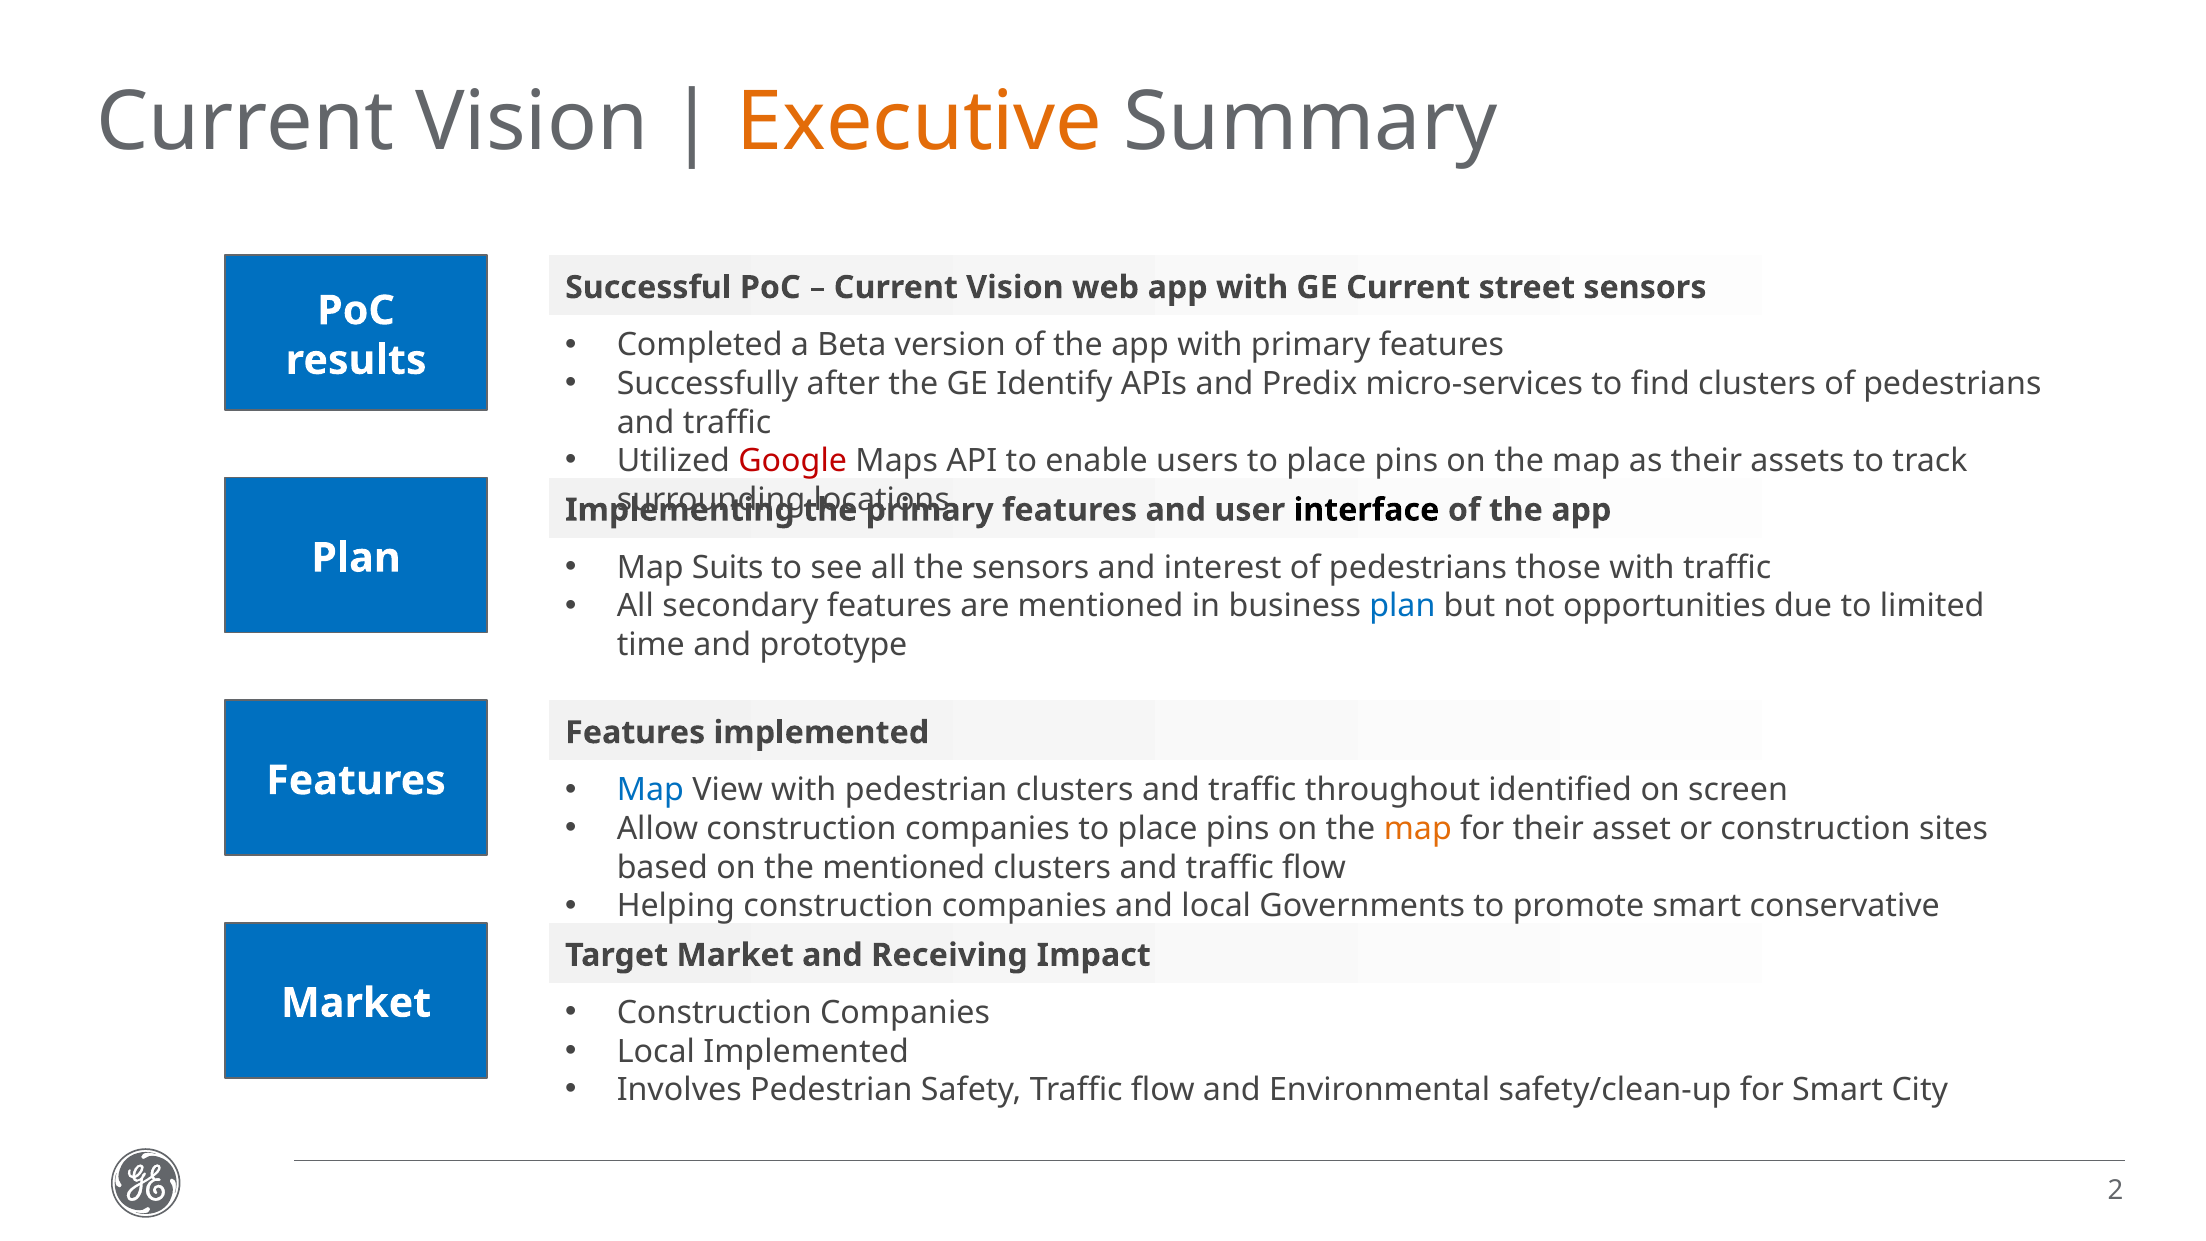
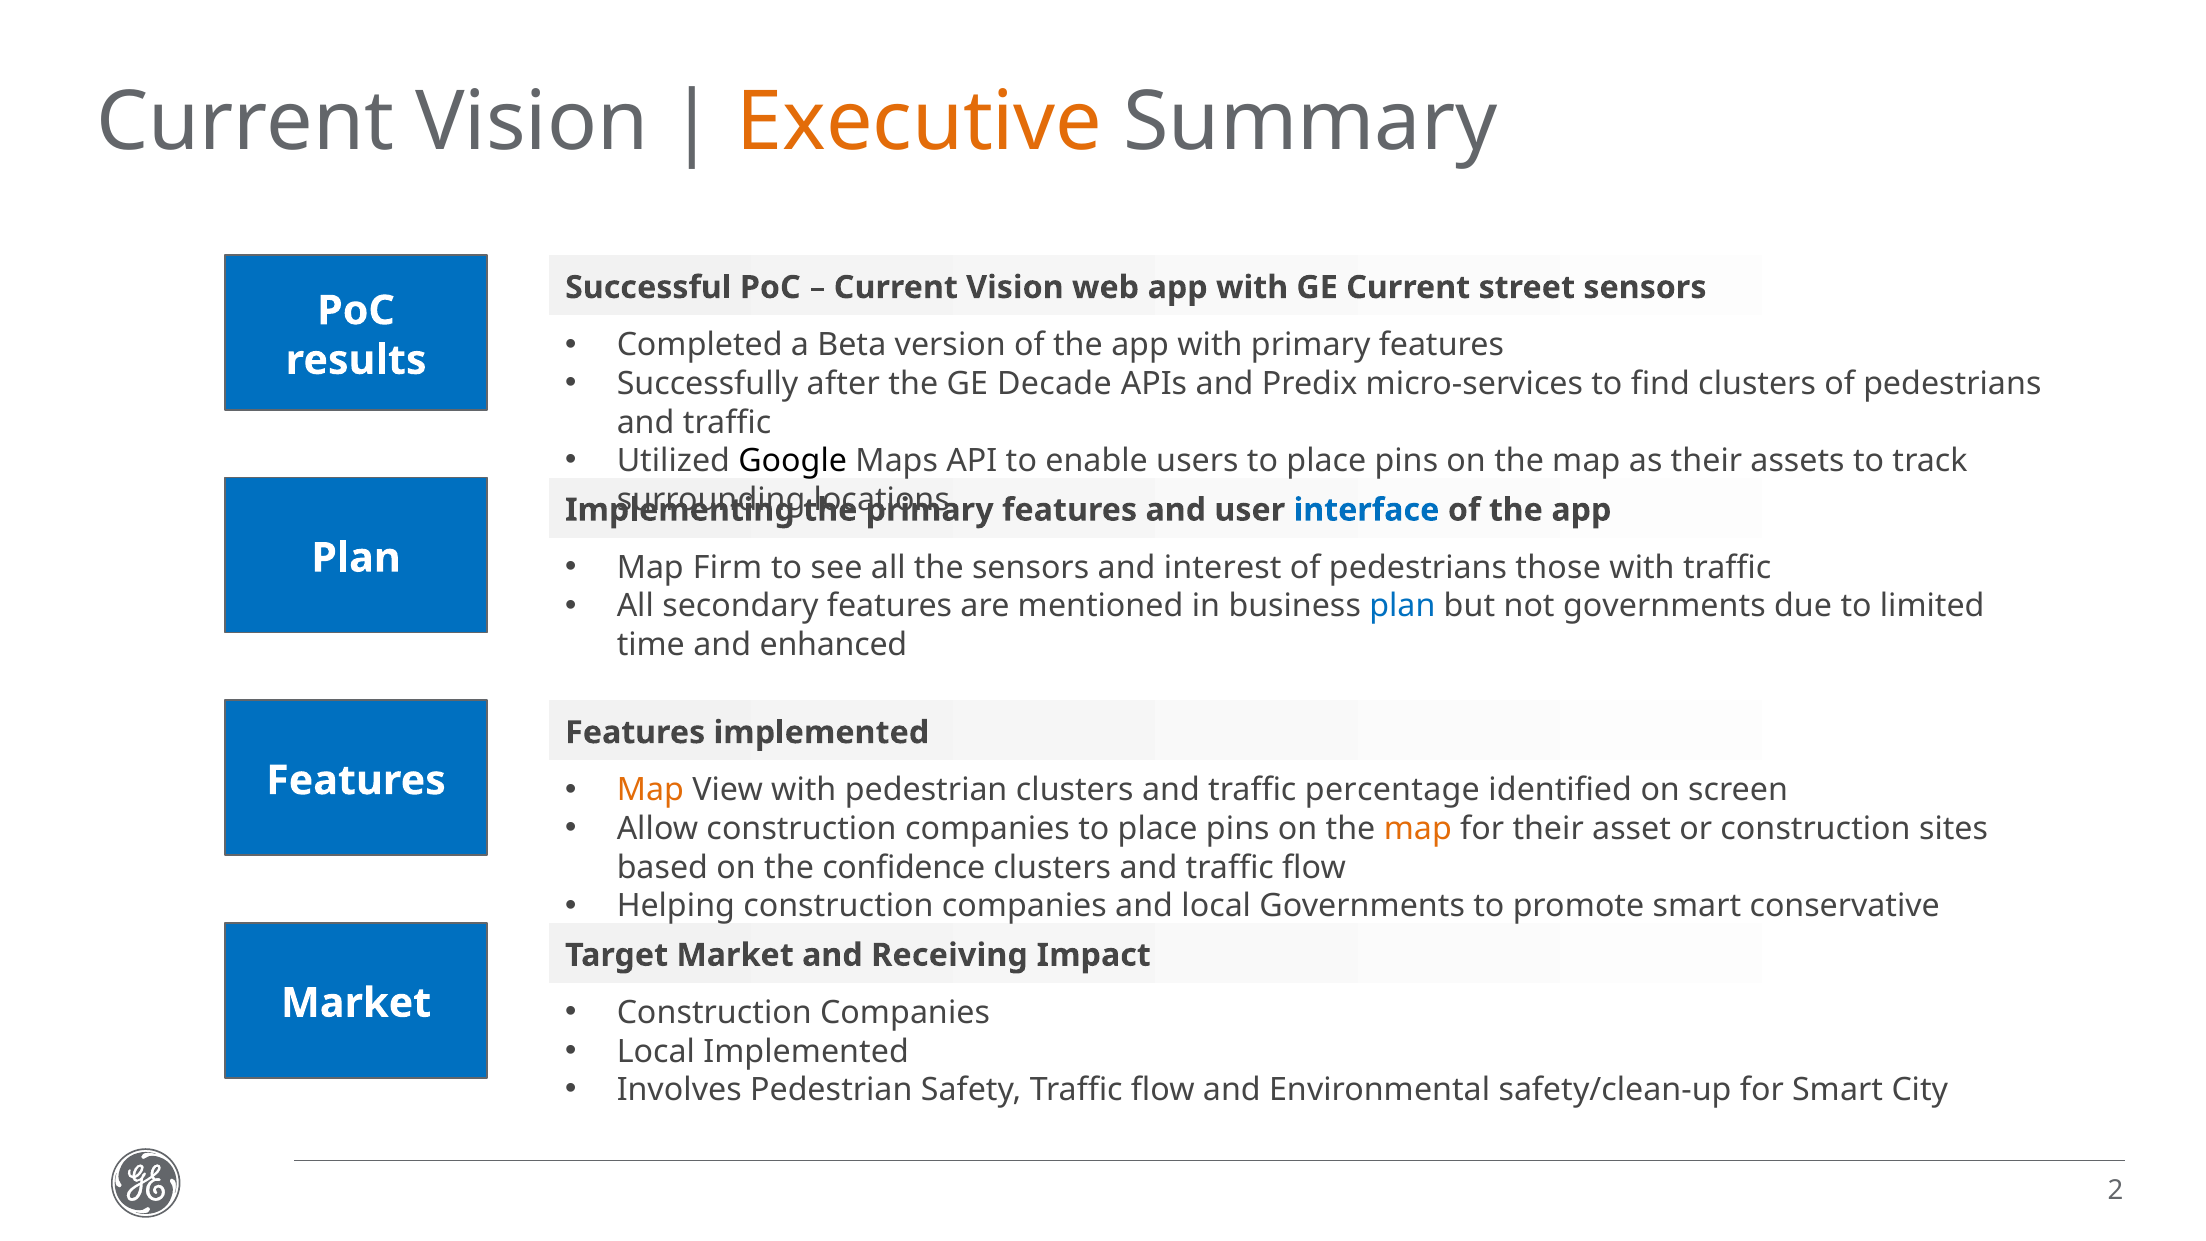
Identify: Identify -> Decade (1054, 384)
Google colour: red -> black (793, 461)
interface colour: black -> blue (1366, 510)
Suits: Suits -> Firm (727, 568)
not opportunities: opportunities -> governments (1664, 606)
prototype: prototype -> enhanced (833, 645)
Map colour: blue -> orange (650, 790)
throughout: throughout -> percentage (1392, 790)
the mentioned: mentioned -> confidence (904, 867)
